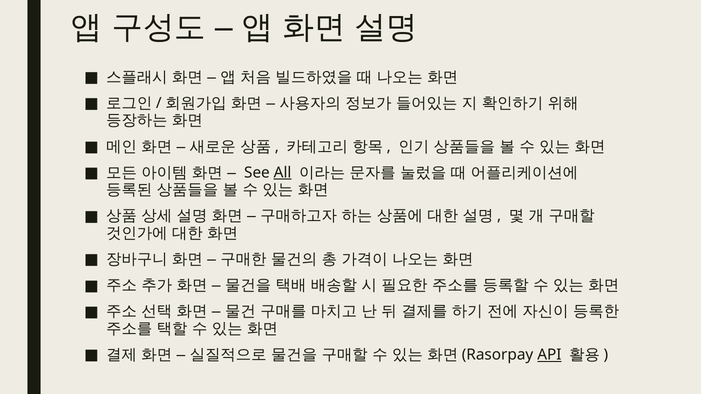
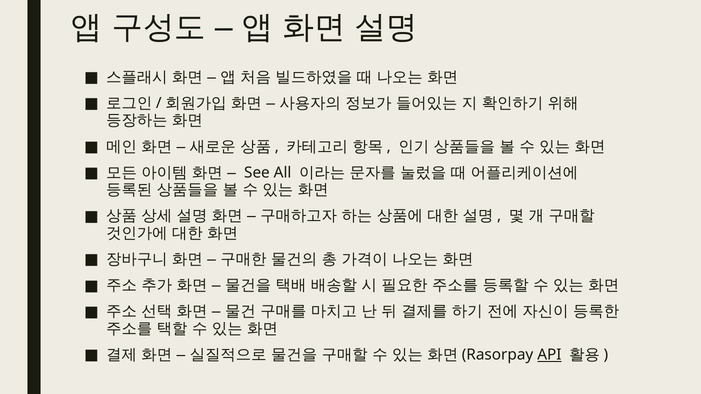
All underline: present -> none (283, 173)
